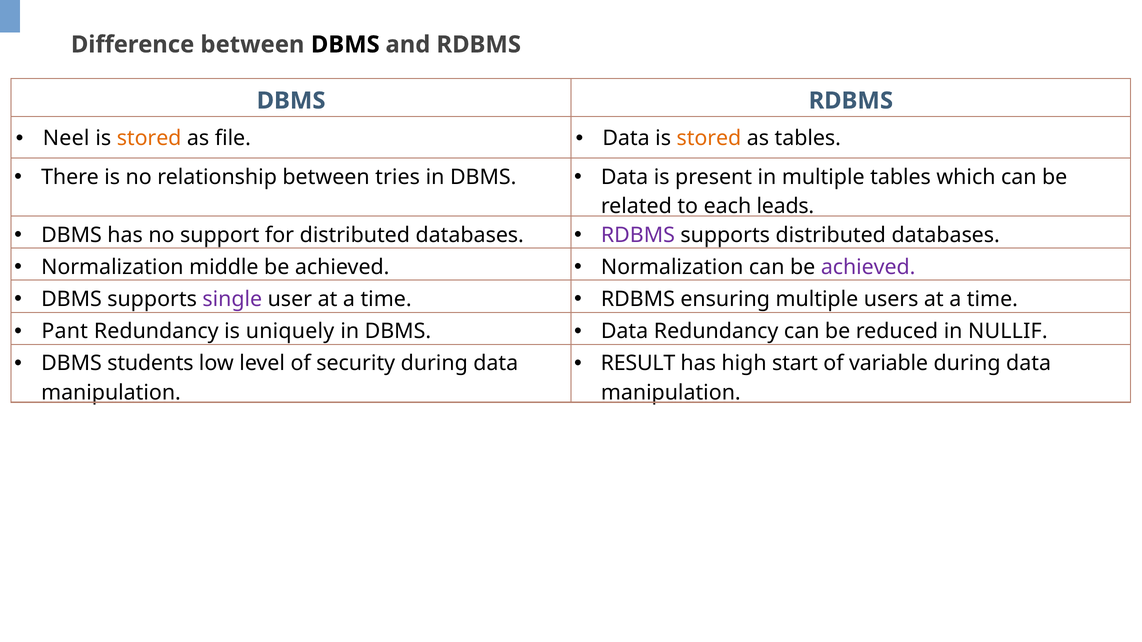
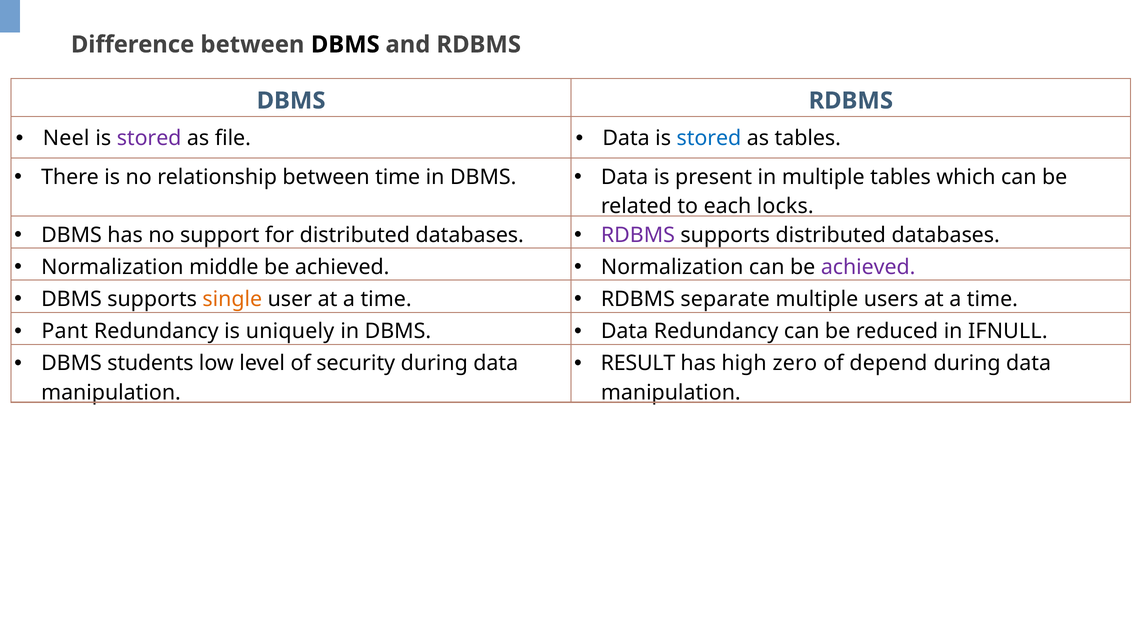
stored colour: orange -> purple (149, 139)
stored colour: orange -> blue (709, 139)
between tries: tries -> time (398, 177)
leads: leads -> locks (785, 206)
single colour: purple -> orange (232, 299)
ensuring: ensuring -> separate (725, 299)
NULLIF: NULLIF -> IFNULL (1008, 331)
start: start -> zero (795, 364)
variable: variable -> depend (888, 364)
